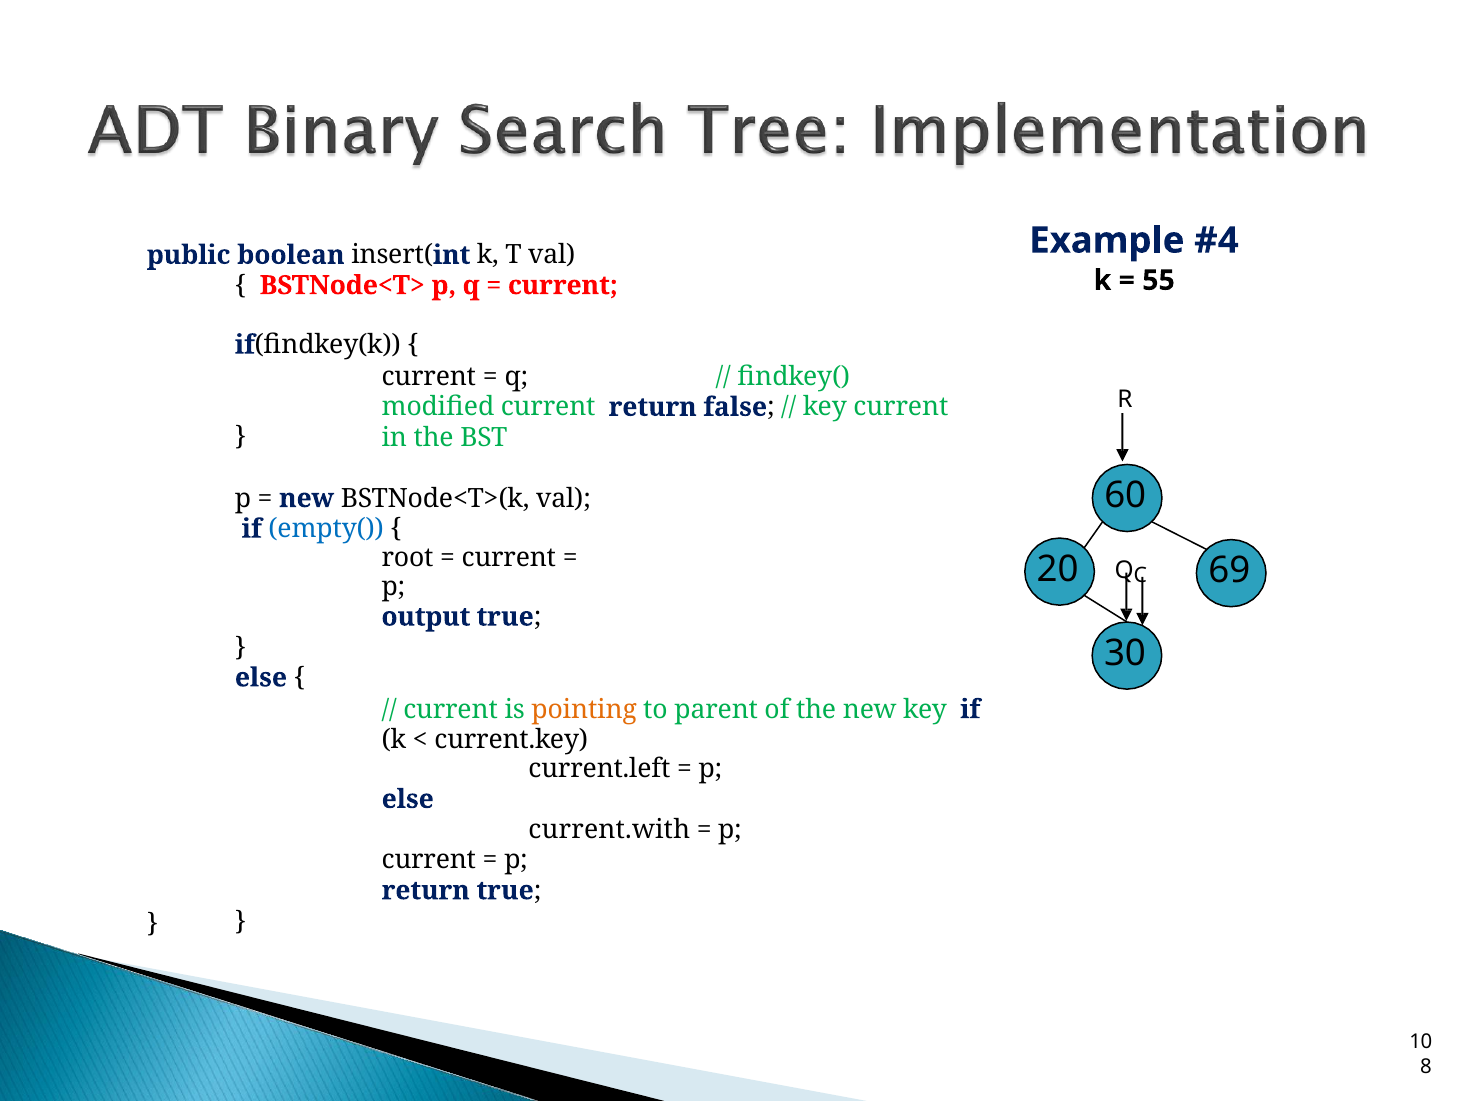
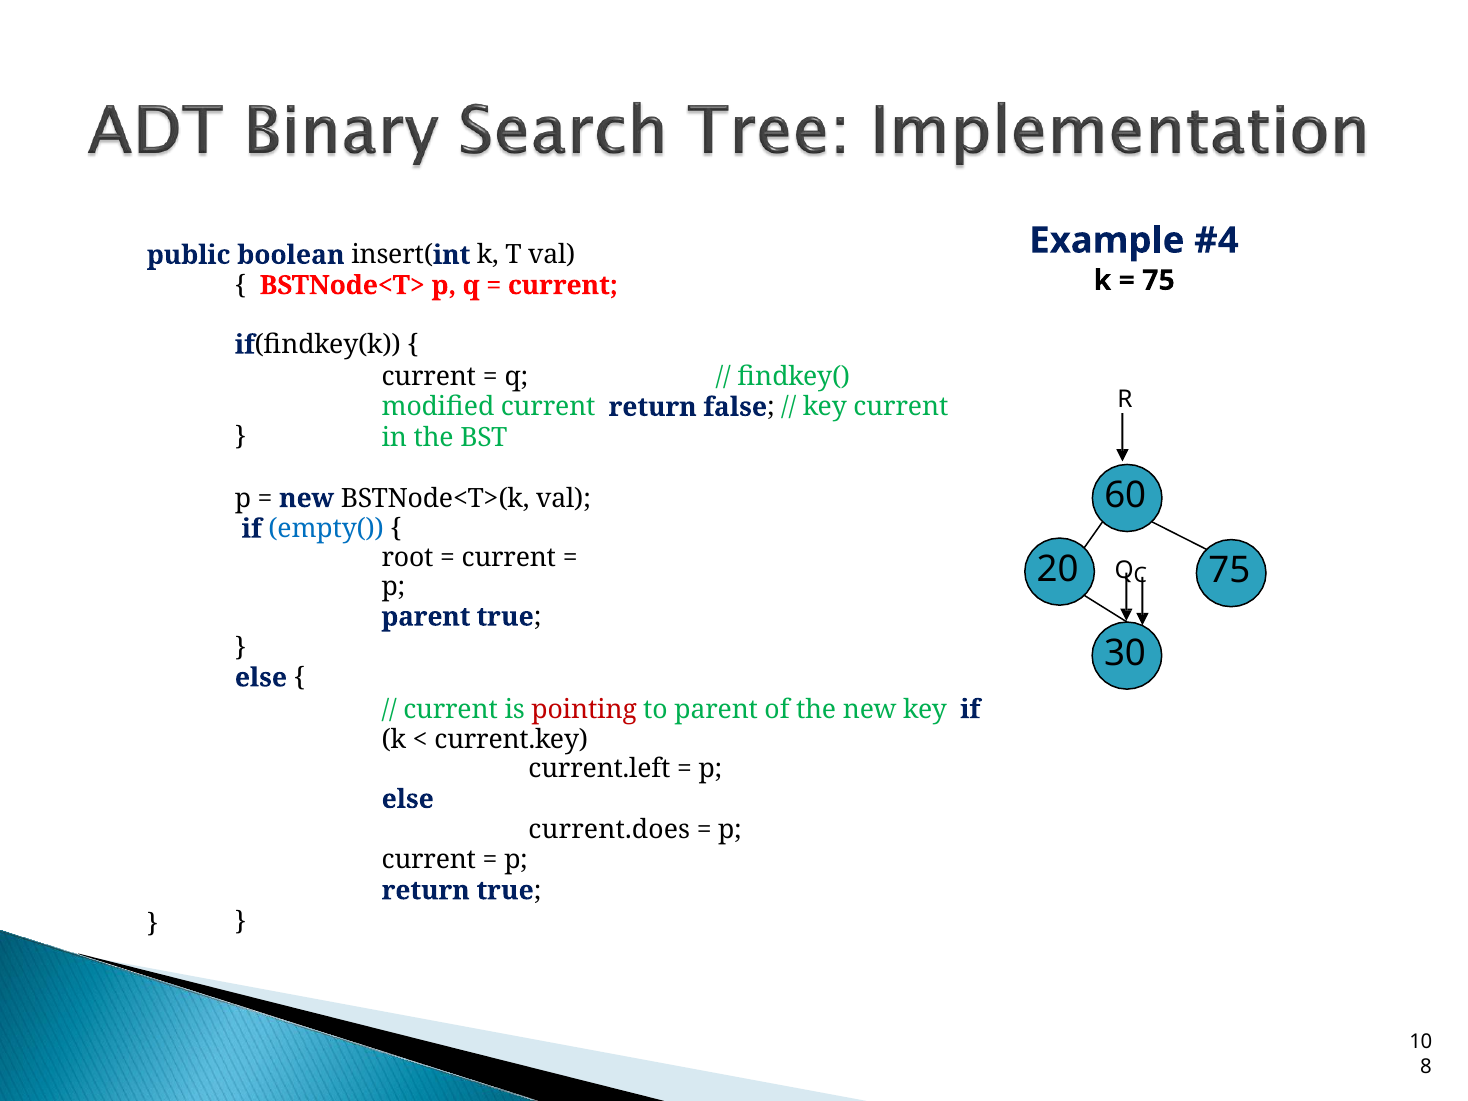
55: 55 -> 75 (1159, 280)
20 69: 69 -> 75 (1229, 570)
output: output -> parent (426, 617)
pointing colour: orange -> red (584, 709)
current.with: current.with -> current.does (609, 830)
